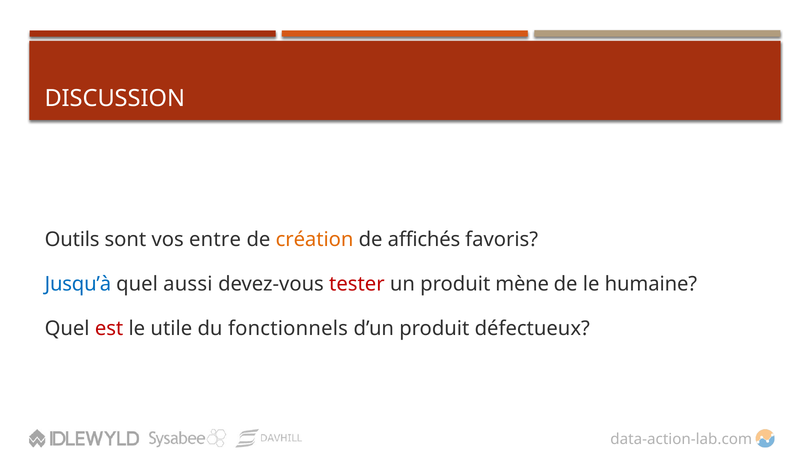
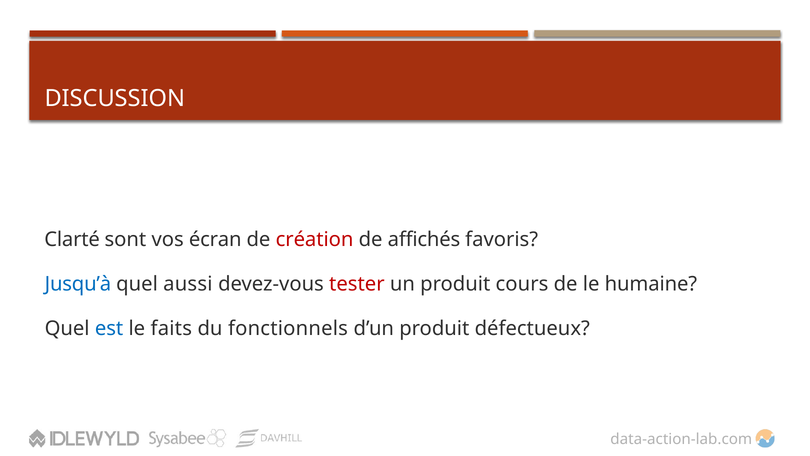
Outils: Outils -> Clarté (72, 239)
entre: entre -> écran (215, 239)
création colour: orange -> red (315, 239)
mène: mène -> cours (522, 284)
est colour: red -> blue (109, 328)
utile: utile -> faits (171, 328)
